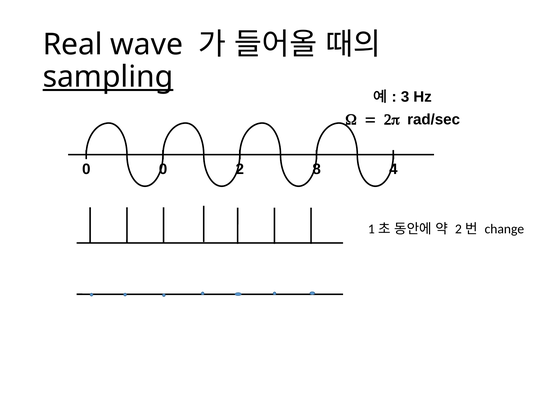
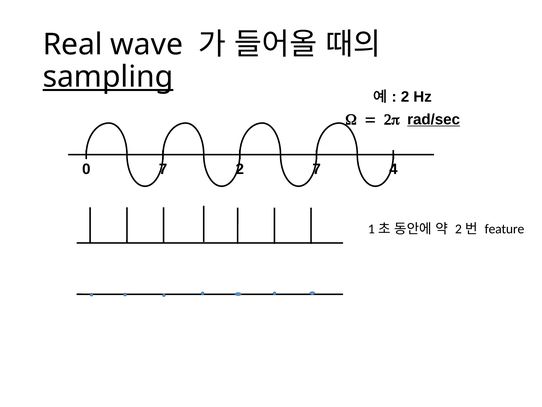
3: 3 -> 2 (405, 97)
rad/sec underline: none -> present (434, 119)
0 0: 0 -> 7 (163, 169)
2 8: 8 -> 7 (317, 169)
change: change -> feature (504, 229)
